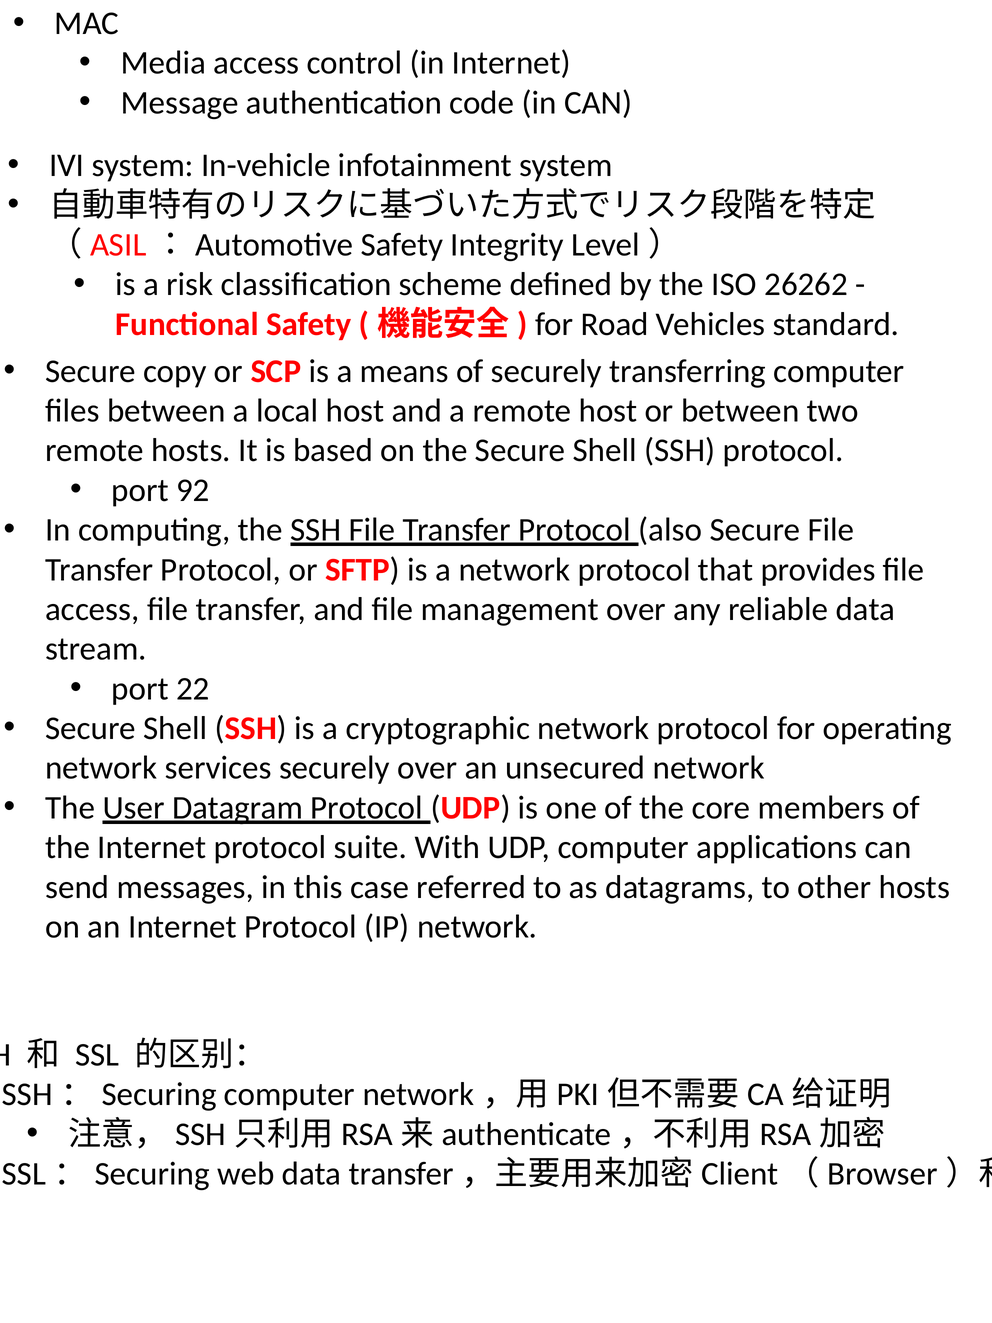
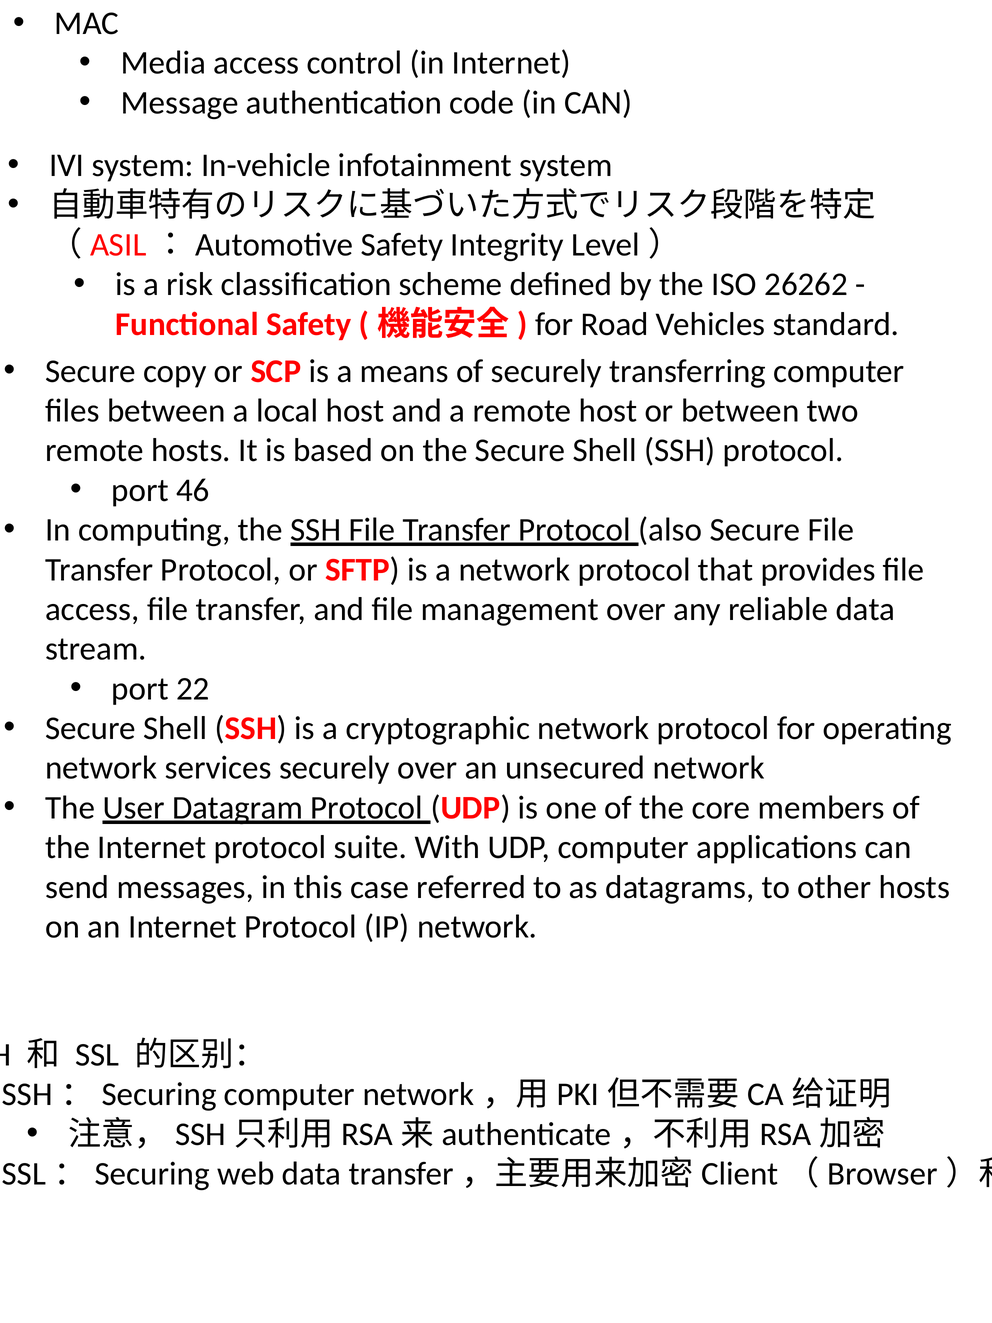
92: 92 -> 46 (193, 490)
